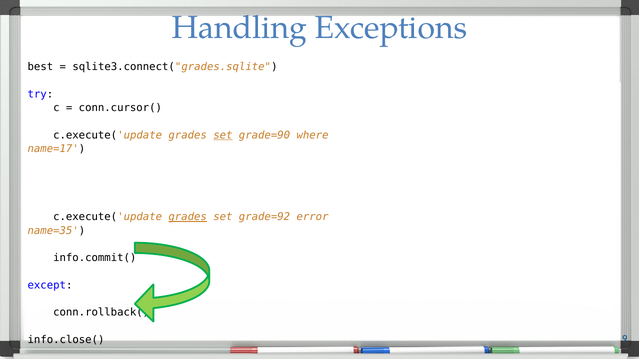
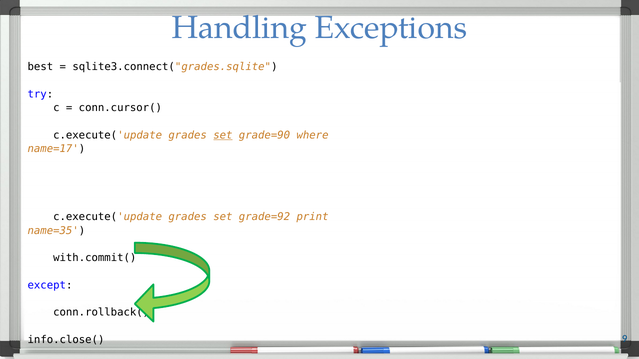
grades underline: present -> none (188, 217)
error: error -> print (313, 217)
info.commit(: info.commit( -> with.commit( (95, 258)
